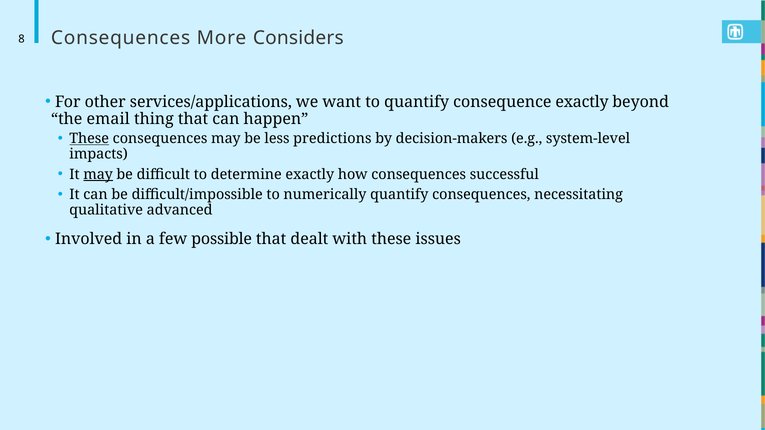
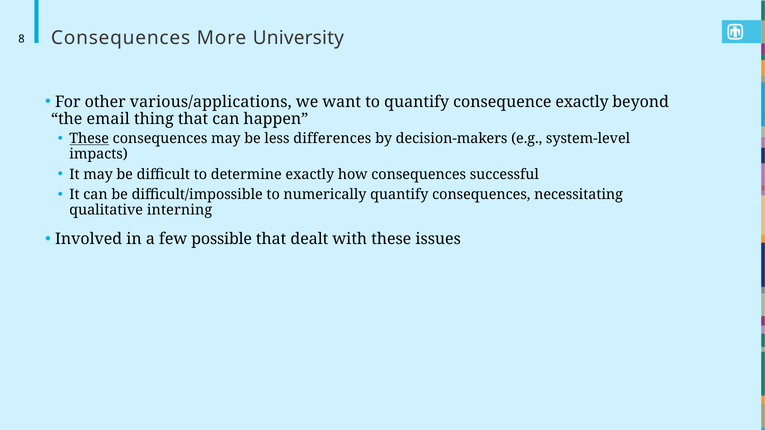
Considers: Considers -> University (298, 38)
services/applications: services/applications -> various/applications (211, 102)
predictions: predictions -> differences (332, 139)
may underline: present -> none (98, 174)
advanced: advanced -> interning (180, 210)
